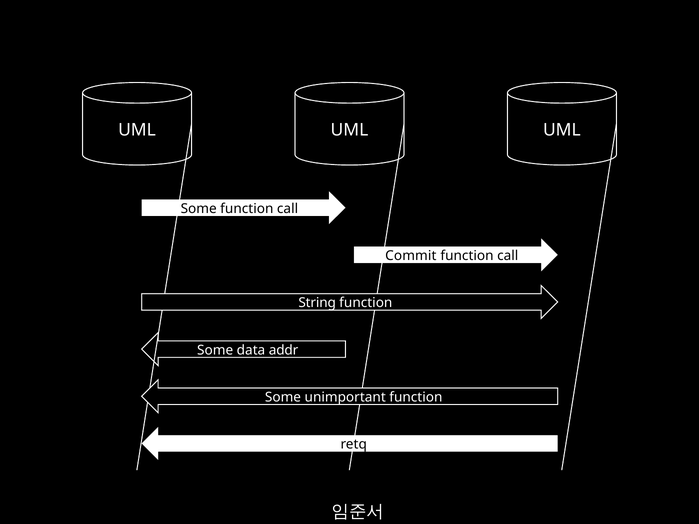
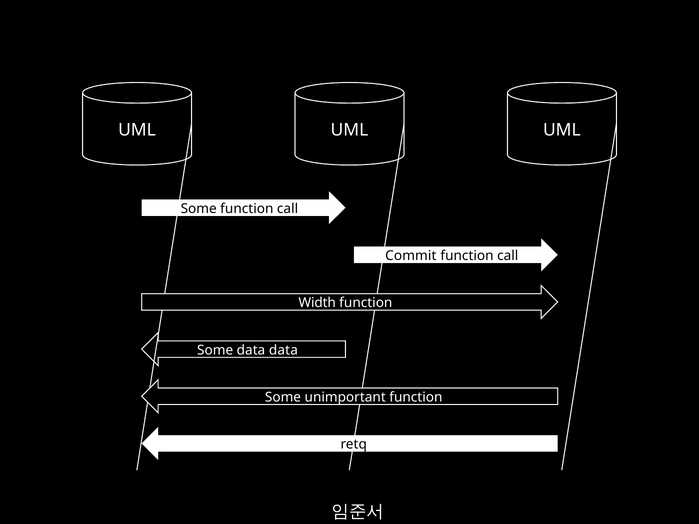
String: String -> Width (317, 303)
data addr: addr -> data (283, 350)
